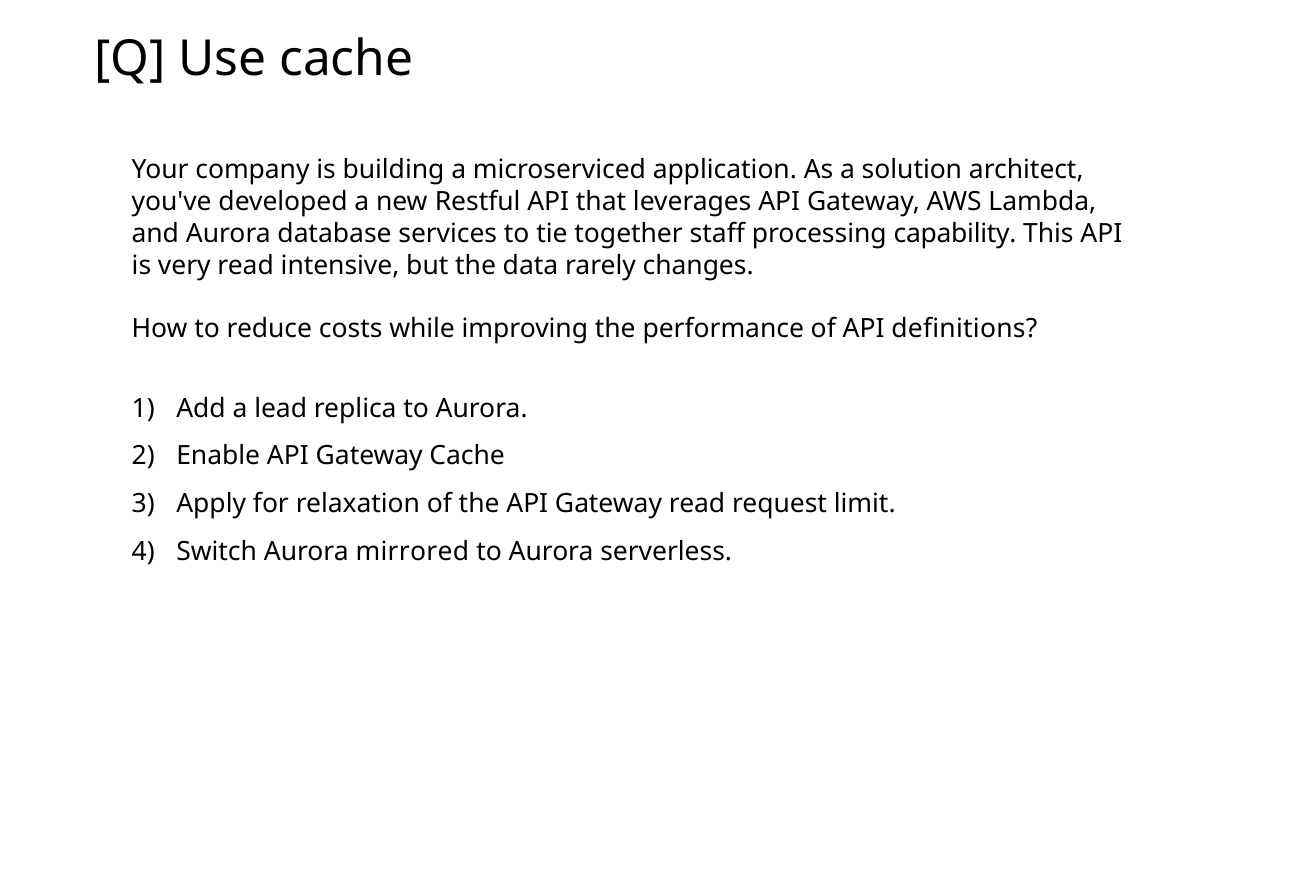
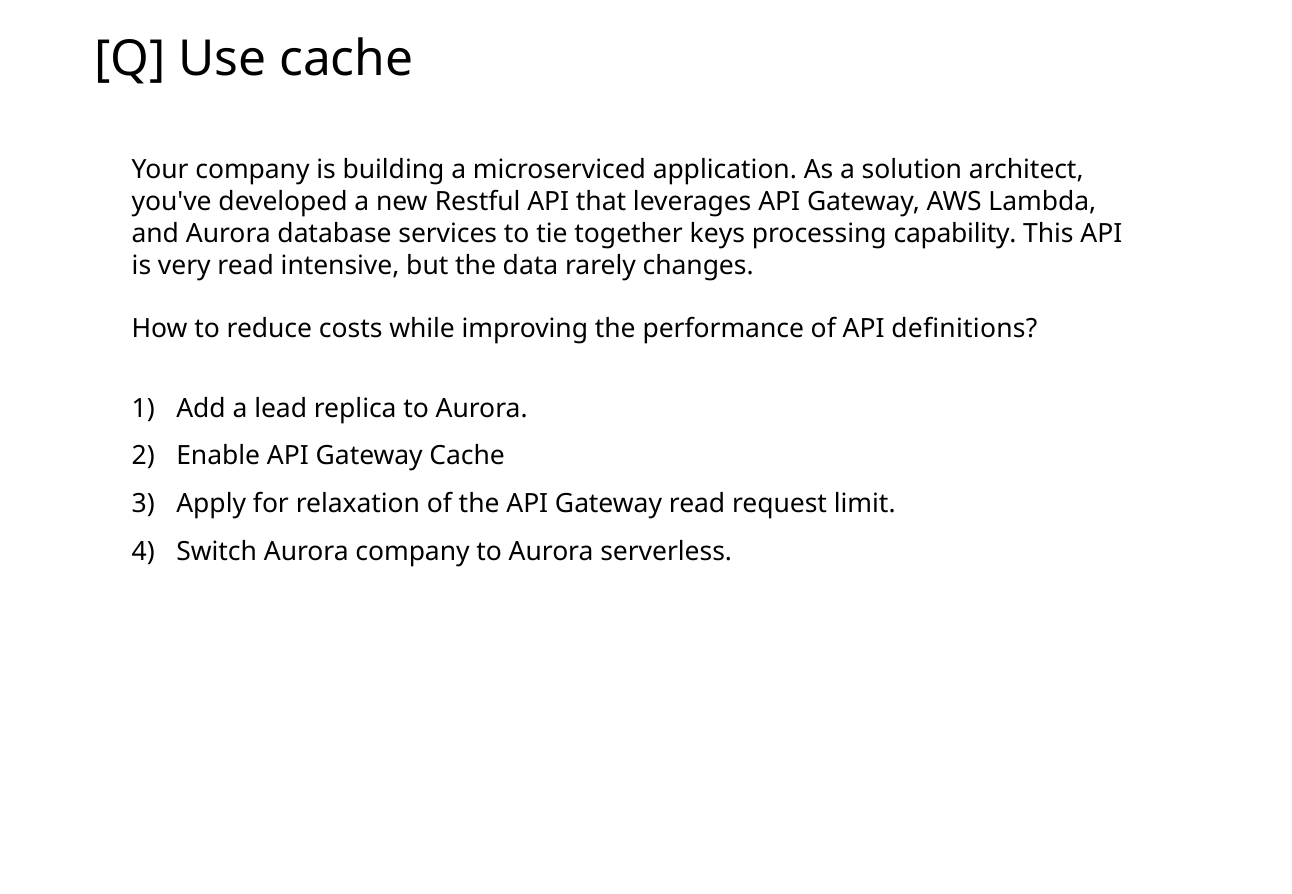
staff: staff -> keys (717, 234)
Aurora mirrored: mirrored -> company (413, 552)
